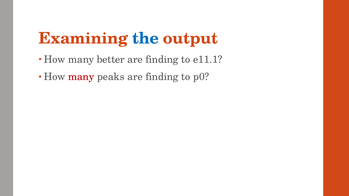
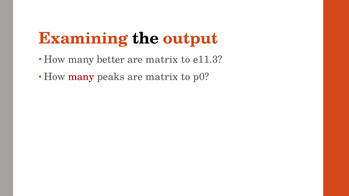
the colour: blue -> black (145, 38)
finding: finding -> matrix (162, 60)
e11.1: e11.1 -> e11.3 (208, 60)
peaks are finding: finding -> matrix (162, 77)
